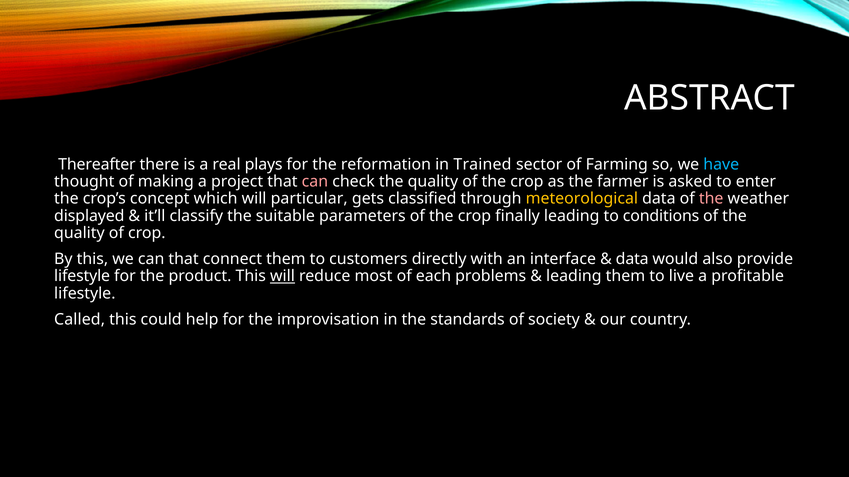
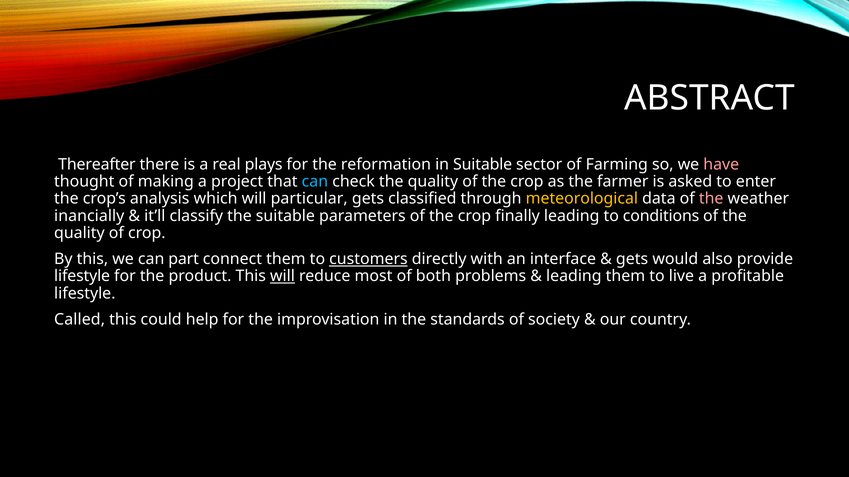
in Trained: Trained -> Suitable (483, 165)
have colour: light blue -> pink (721, 165)
can colour: pink -> light blue (315, 182)
concept: concept -> analysis (160, 199)
displayed: displayed -> inancially (89, 216)
can that: that -> part (184, 259)
customers underline: none -> present (368, 259)
data: data -> gets (632, 259)
each: each -> both (433, 277)
